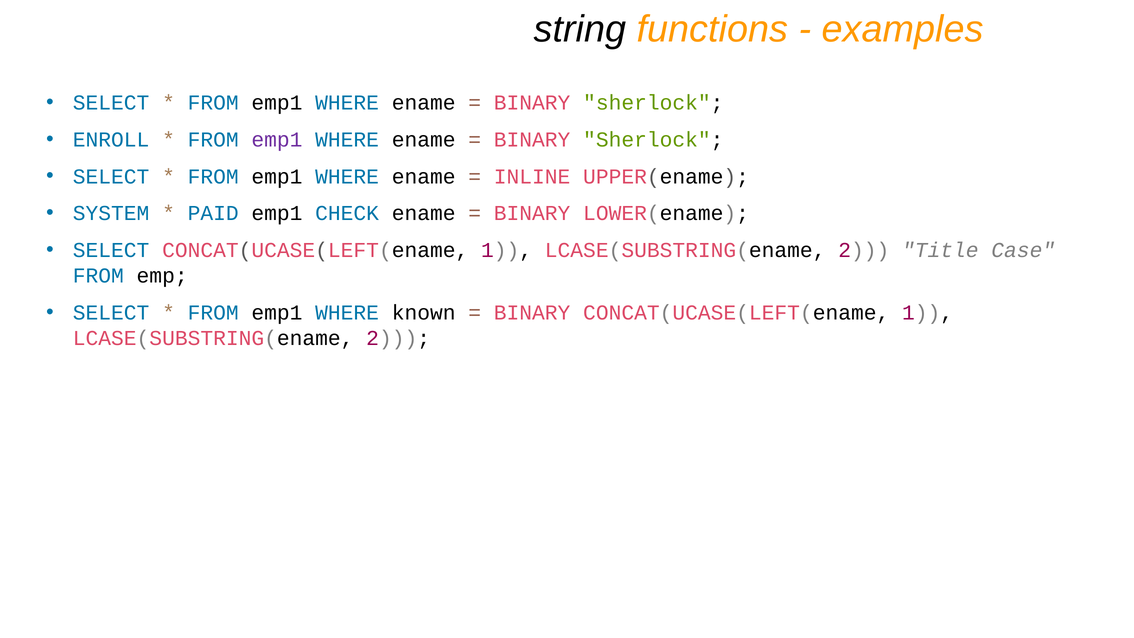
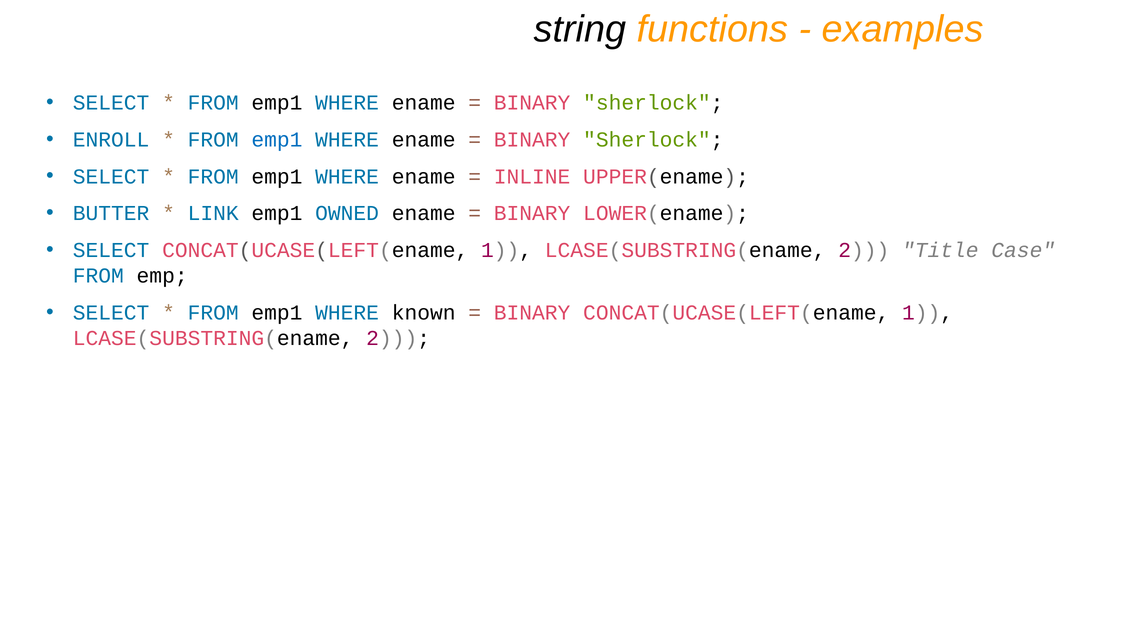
emp1 colour: purple -> blue (277, 140)
SYSTEM: SYSTEM -> BUTTER (111, 213)
PAID: PAID -> LINK (213, 213)
CHECK: CHECK -> OWNED (347, 213)
